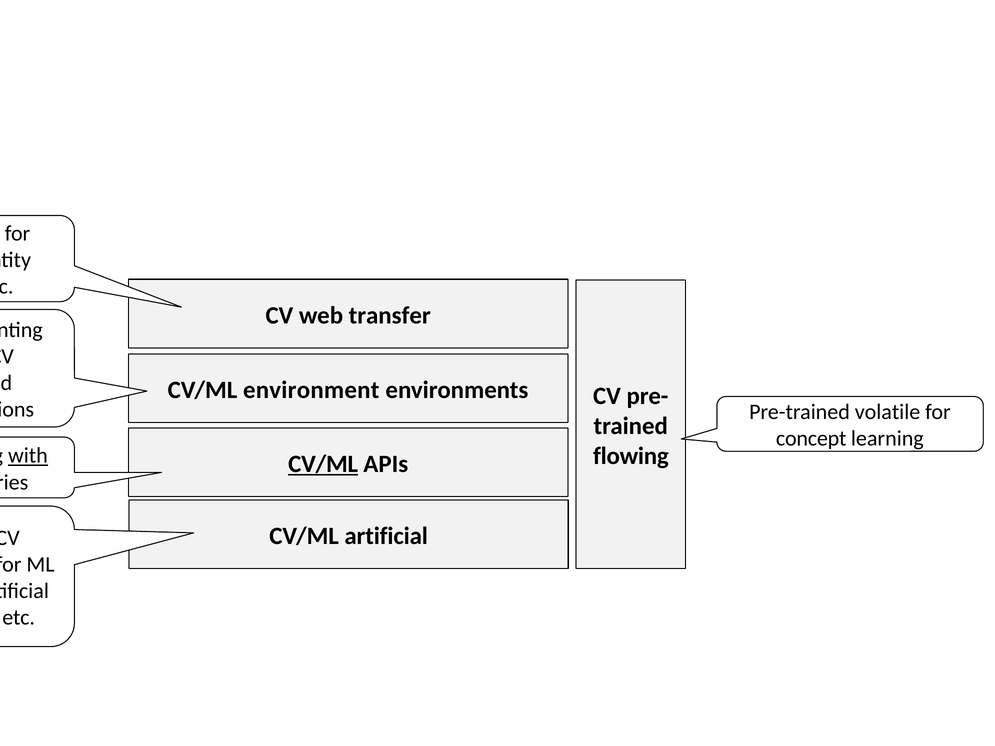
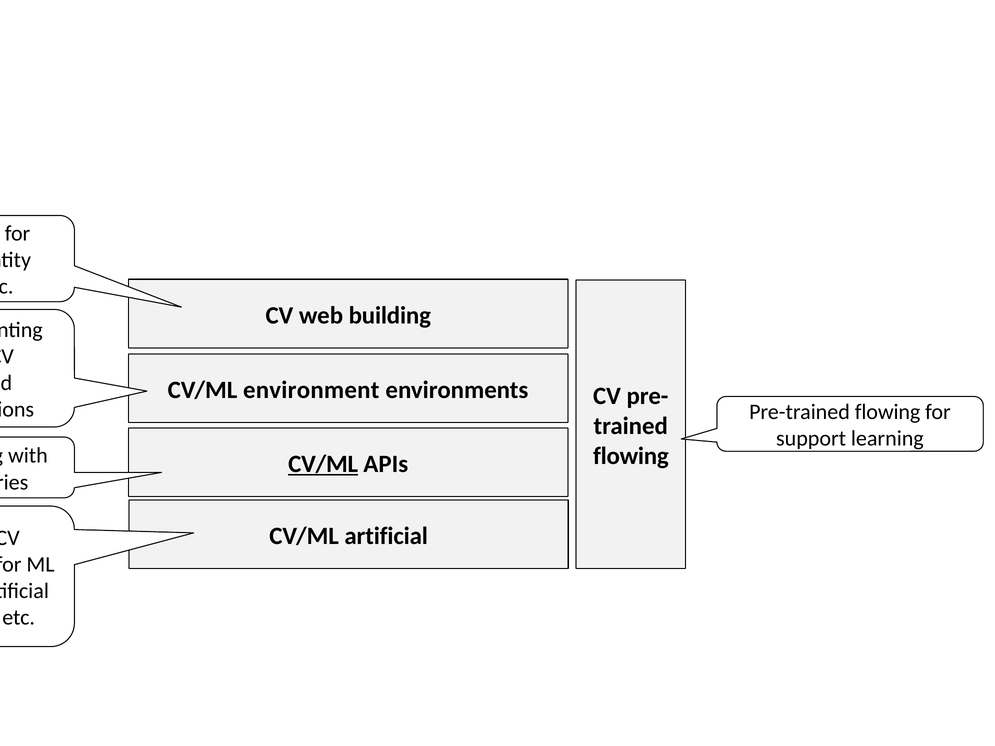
transfer: transfer -> building (390, 315)
Pre-trained volatile: volatile -> flowing (888, 412)
concept: concept -> support (811, 439)
with underline: present -> none (28, 456)
